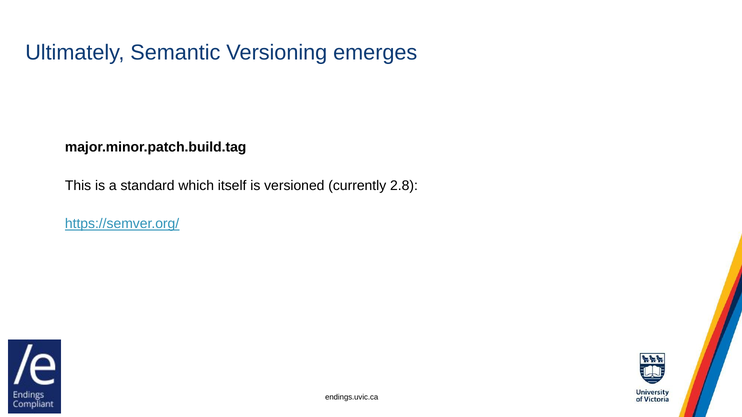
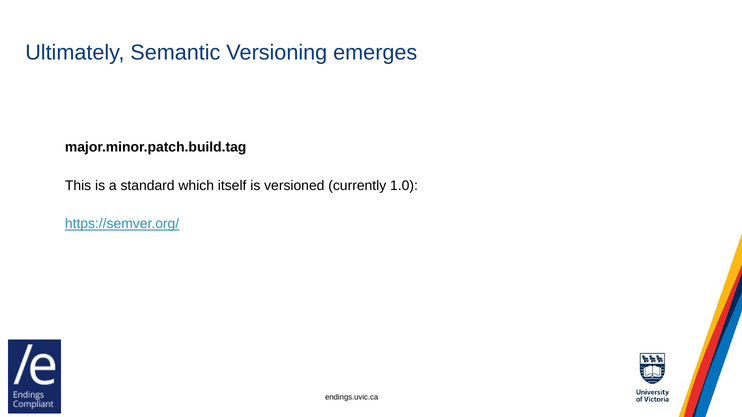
2.8: 2.8 -> 1.0 (404, 186)
